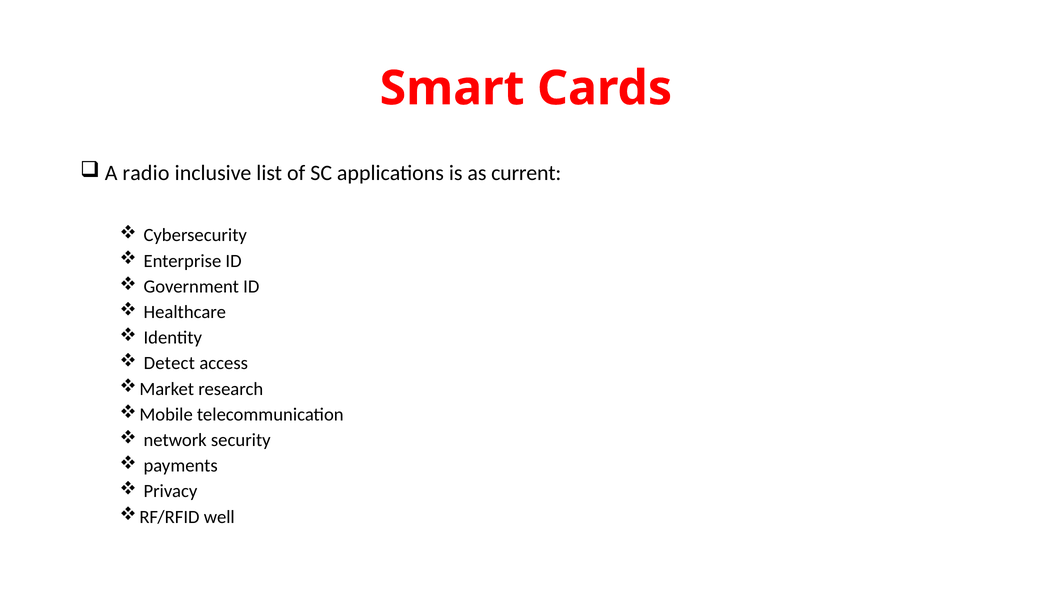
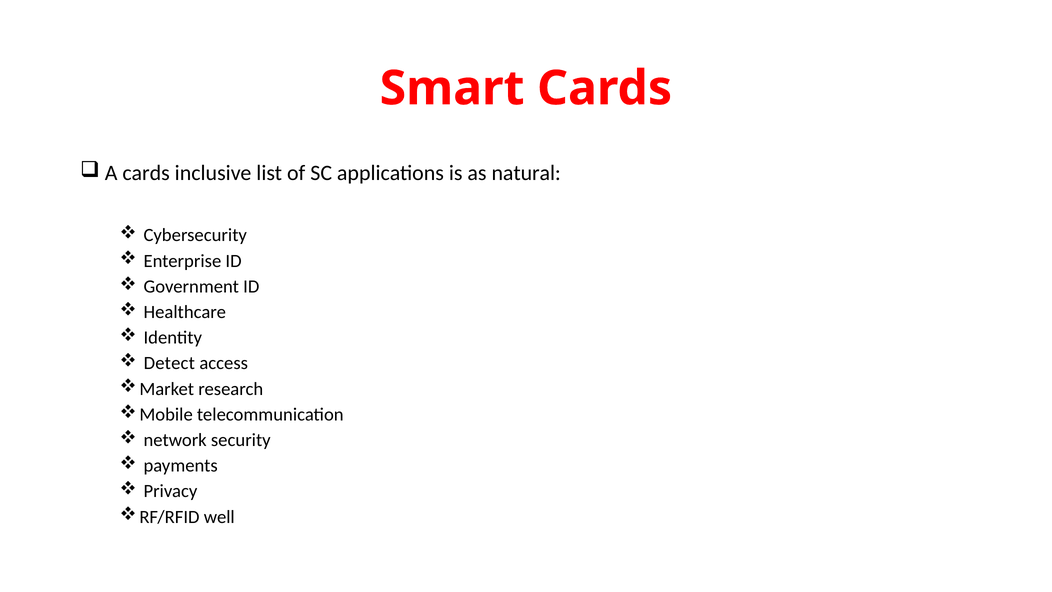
A radio: radio -> cards (146, 173)
current: current -> natural (526, 173)
